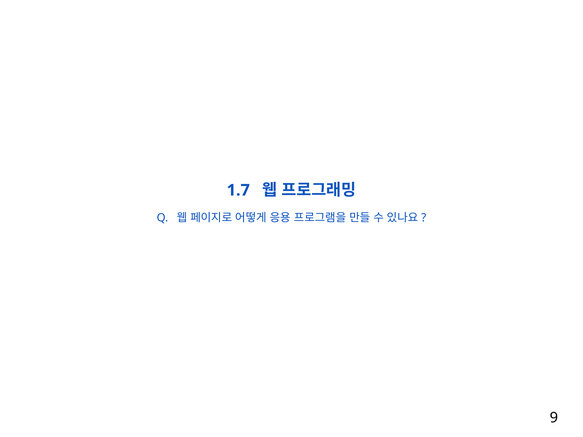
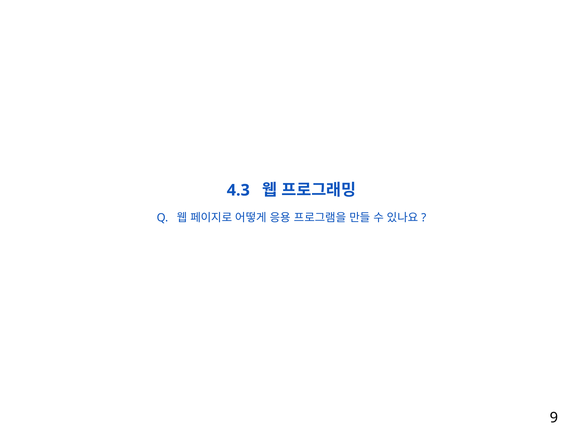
1.7: 1.7 -> 4.3 (238, 190)
